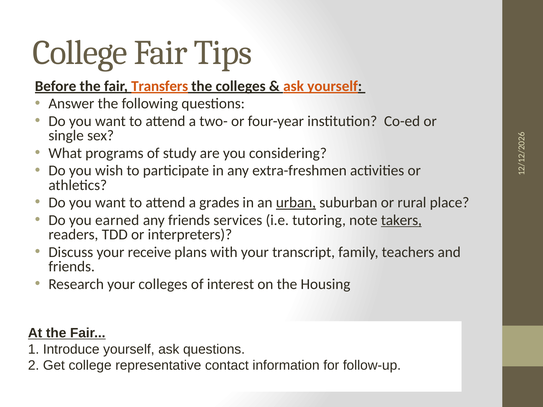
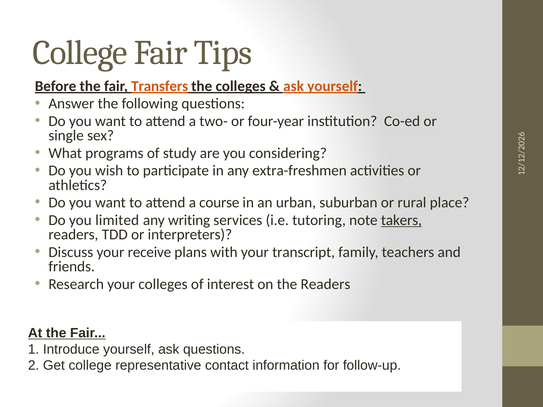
grades: grades -> course (219, 203)
urban underline: present -> none (296, 203)
earned: earned -> limited (117, 220)
any friends: friends -> writing (189, 220)
the Housing: Housing -> Readers (326, 284)
